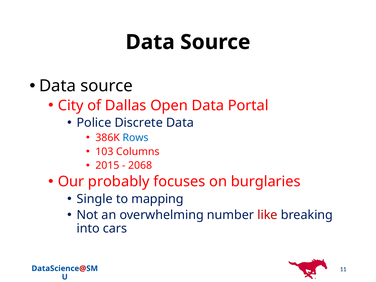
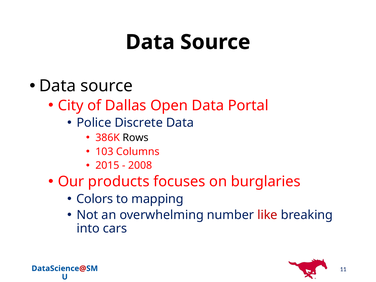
Rows colour: blue -> black (136, 138)
2068: 2068 -> 2008 (140, 165)
probably: probably -> products (119, 182)
Single: Single -> Colors (95, 199)
